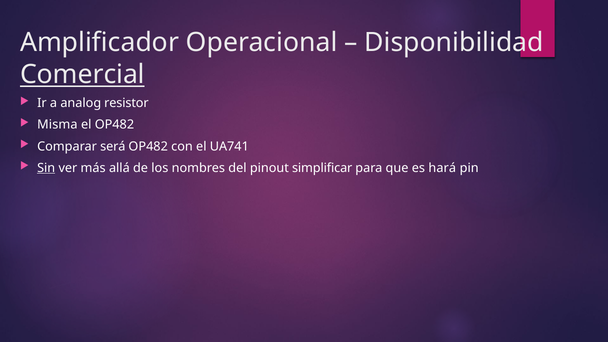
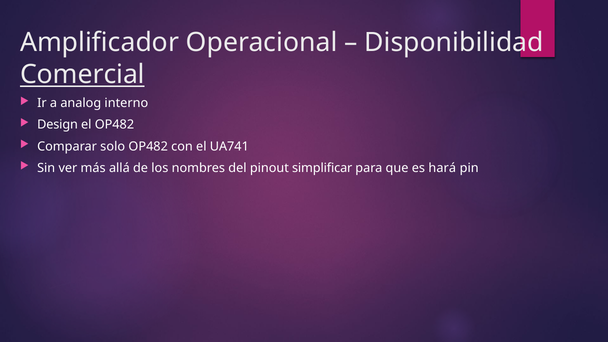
resistor: resistor -> interno (126, 103)
Misma: Misma -> Design (58, 125)
será: será -> solo (113, 146)
Sin underline: present -> none (46, 168)
